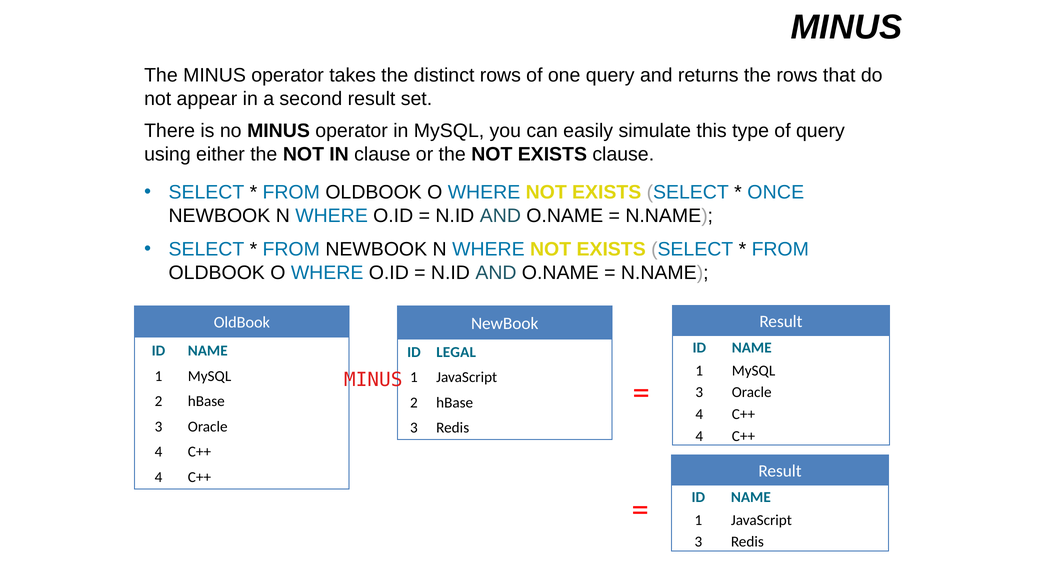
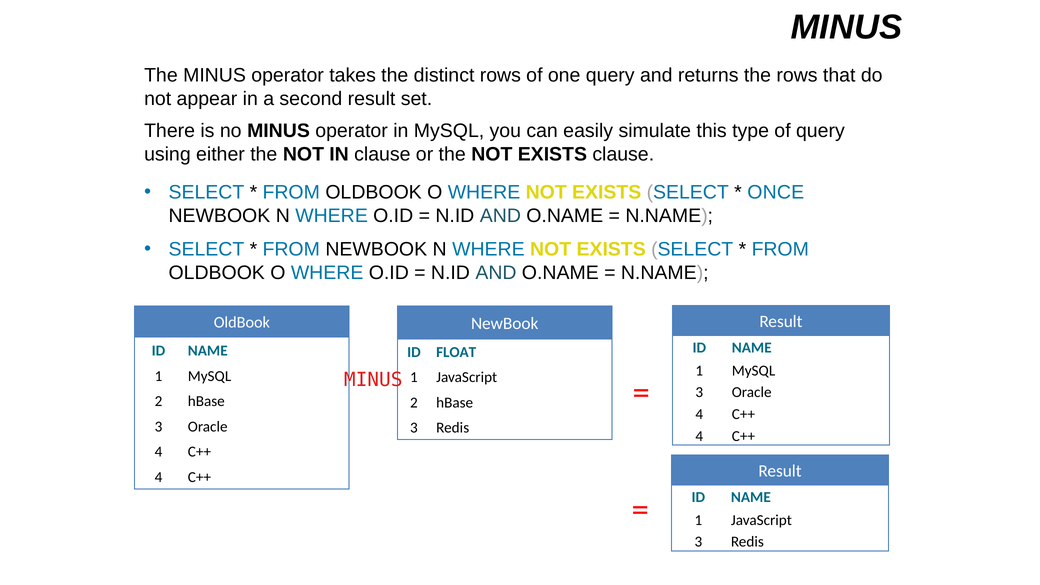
LEGAL: LEGAL -> FLOAT (456, 353)
